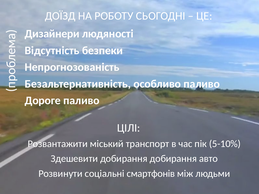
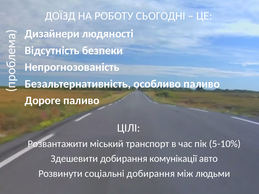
добирання добирання: добирання -> комунікації (173, 159)
соціальні смартфонів: смартфонів -> добирання (151, 174)
